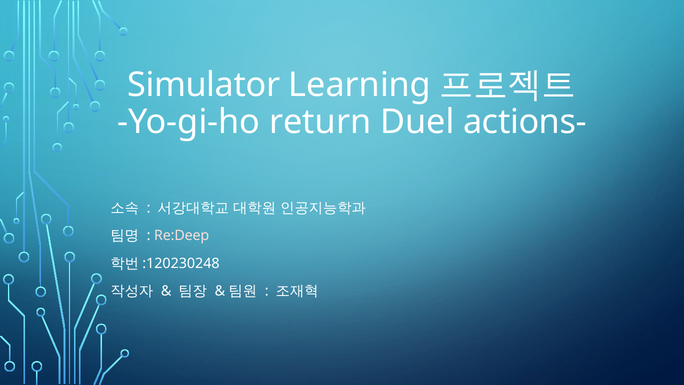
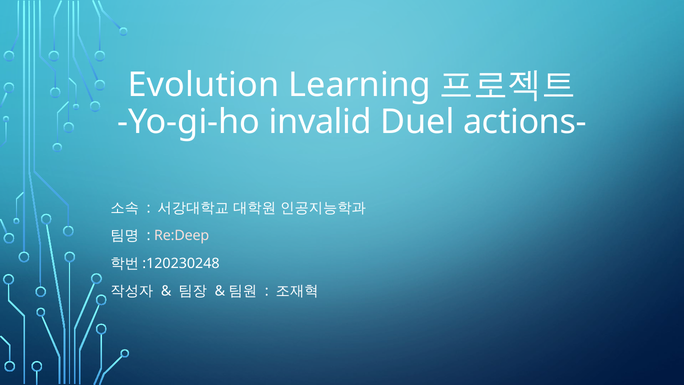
Simulator: Simulator -> Evolution (203, 85)
return: return -> invalid (320, 122)
